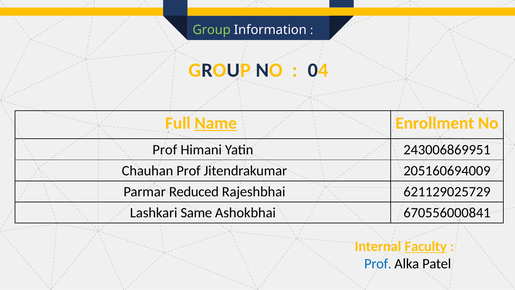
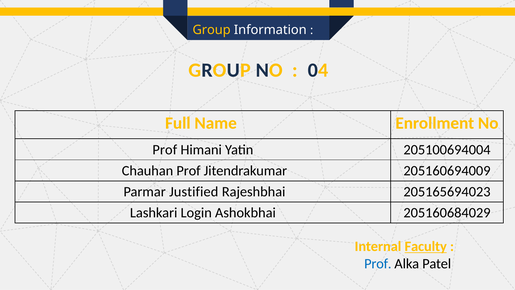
Group colour: light green -> yellow (212, 30)
Name underline: present -> none (216, 123)
243006869951: 243006869951 -> 205100694004 (447, 149)
Reduced: Reduced -> Justified (194, 192)
621129025729: 621129025729 -> 205165694023 (447, 192)
Same: Same -> Login (196, 213)
670556000841: 670556000841 -> 205160684029 (447, 213)
